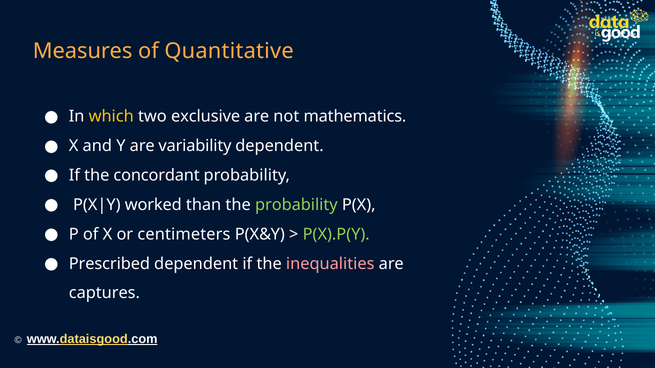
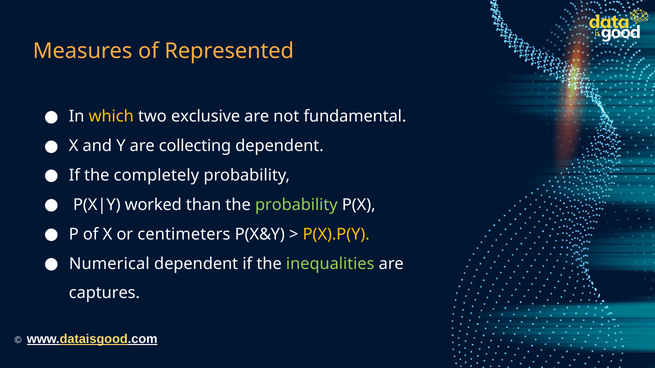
Quantitative: Quantitative -> Represented (229, 51)
mathematics: mathematics -> fundamental (355, 117)
variability: variability -> collecting (195, 146)
concordant: concordant -> completely (156, 176)
P(X).P(Y colour: light green -> yellow (336, 234)
Prescribed: Prescribed -> Numerical (109, 264)
inequalities colour: pink -> light green (330, 264)
